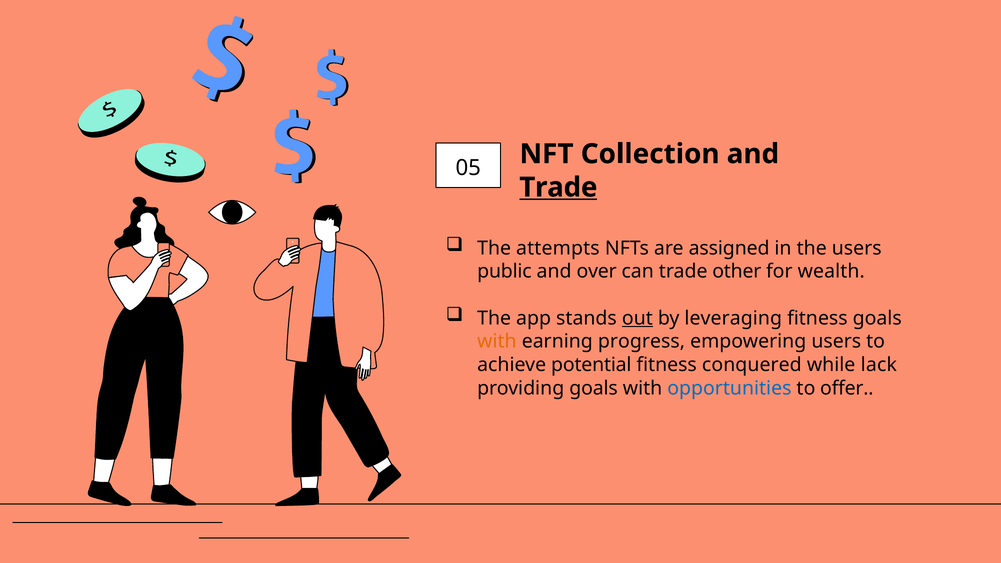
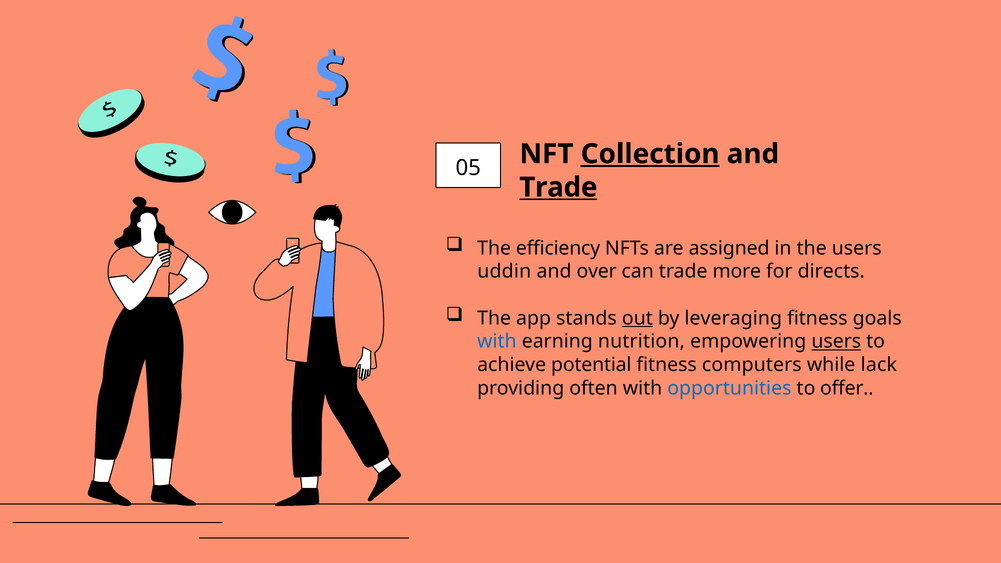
Collection underline: none -> present (650, 154)
attempts: attempts -> efficiency (558, 248)
public: public -> uddin (504, 271)
other: other -> more (737, 271)
wealth: wealth -> directs (831, 271)
with colour: orange -> blue (497, 342)
progress: progress -> nutrition (641, 342)
users underline: none -> present (836, 342)
conquered: conquered -> computers (752, 365)
providing goals: goals -> often (593, 388)
